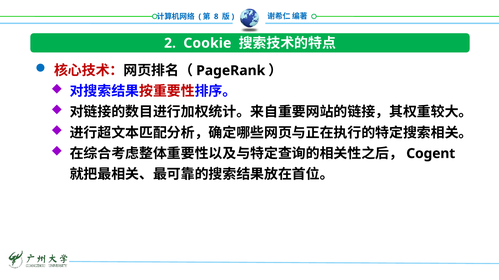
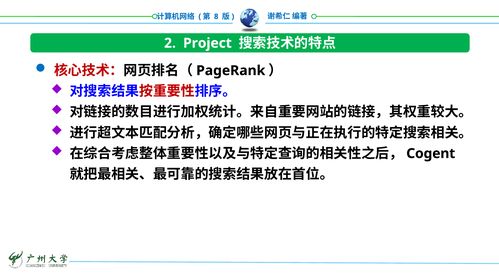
Cookie: Cookie -> Project (207, 43)
